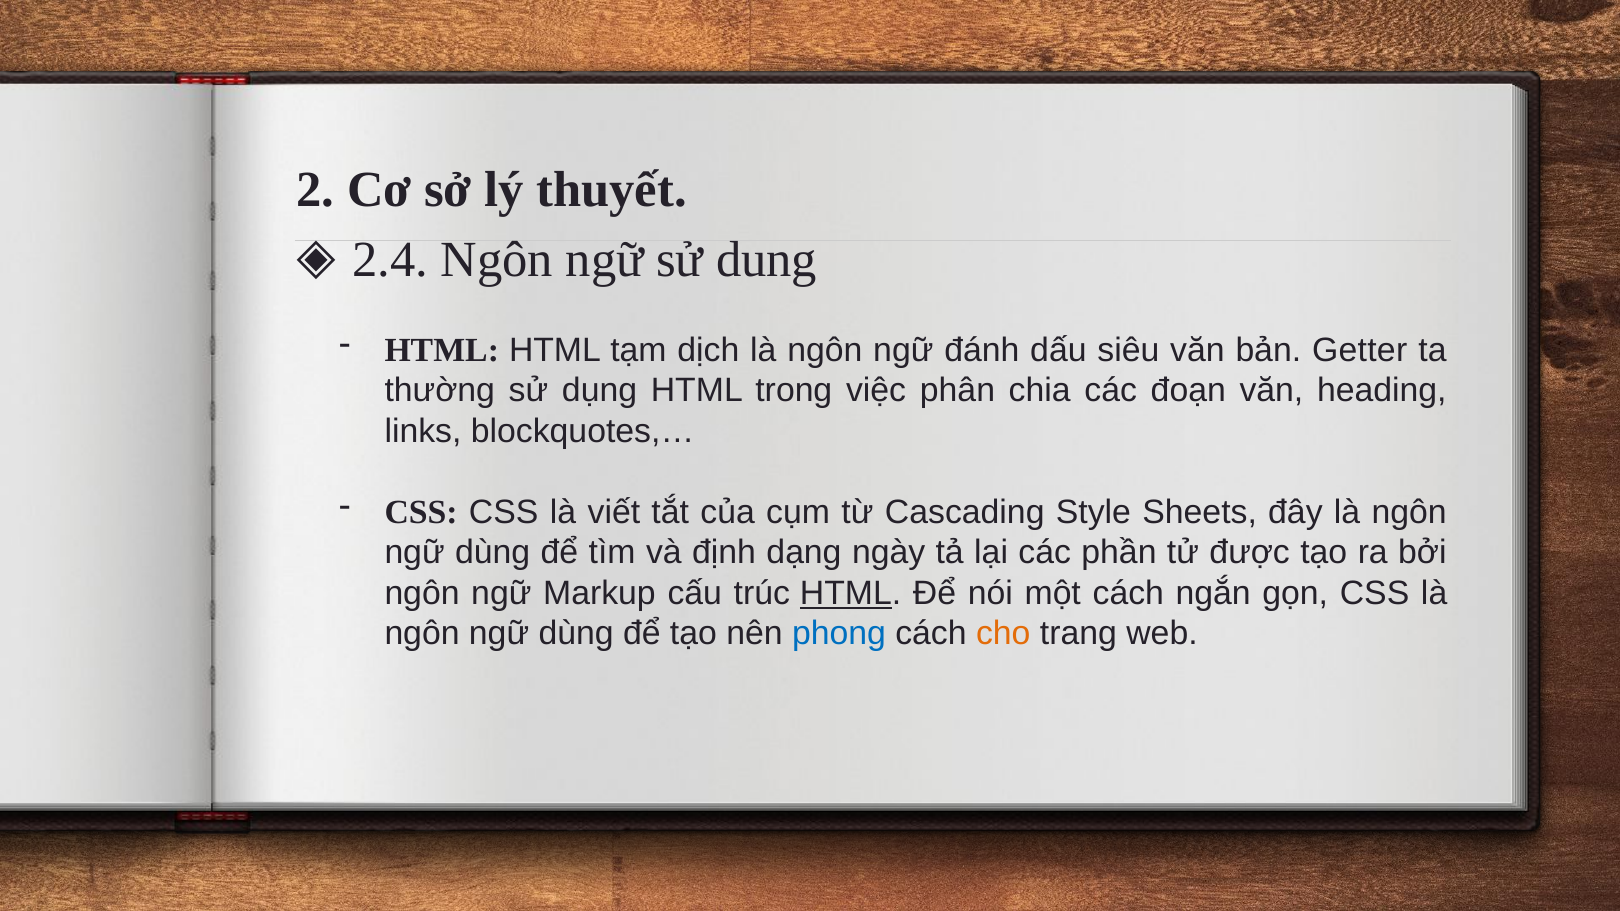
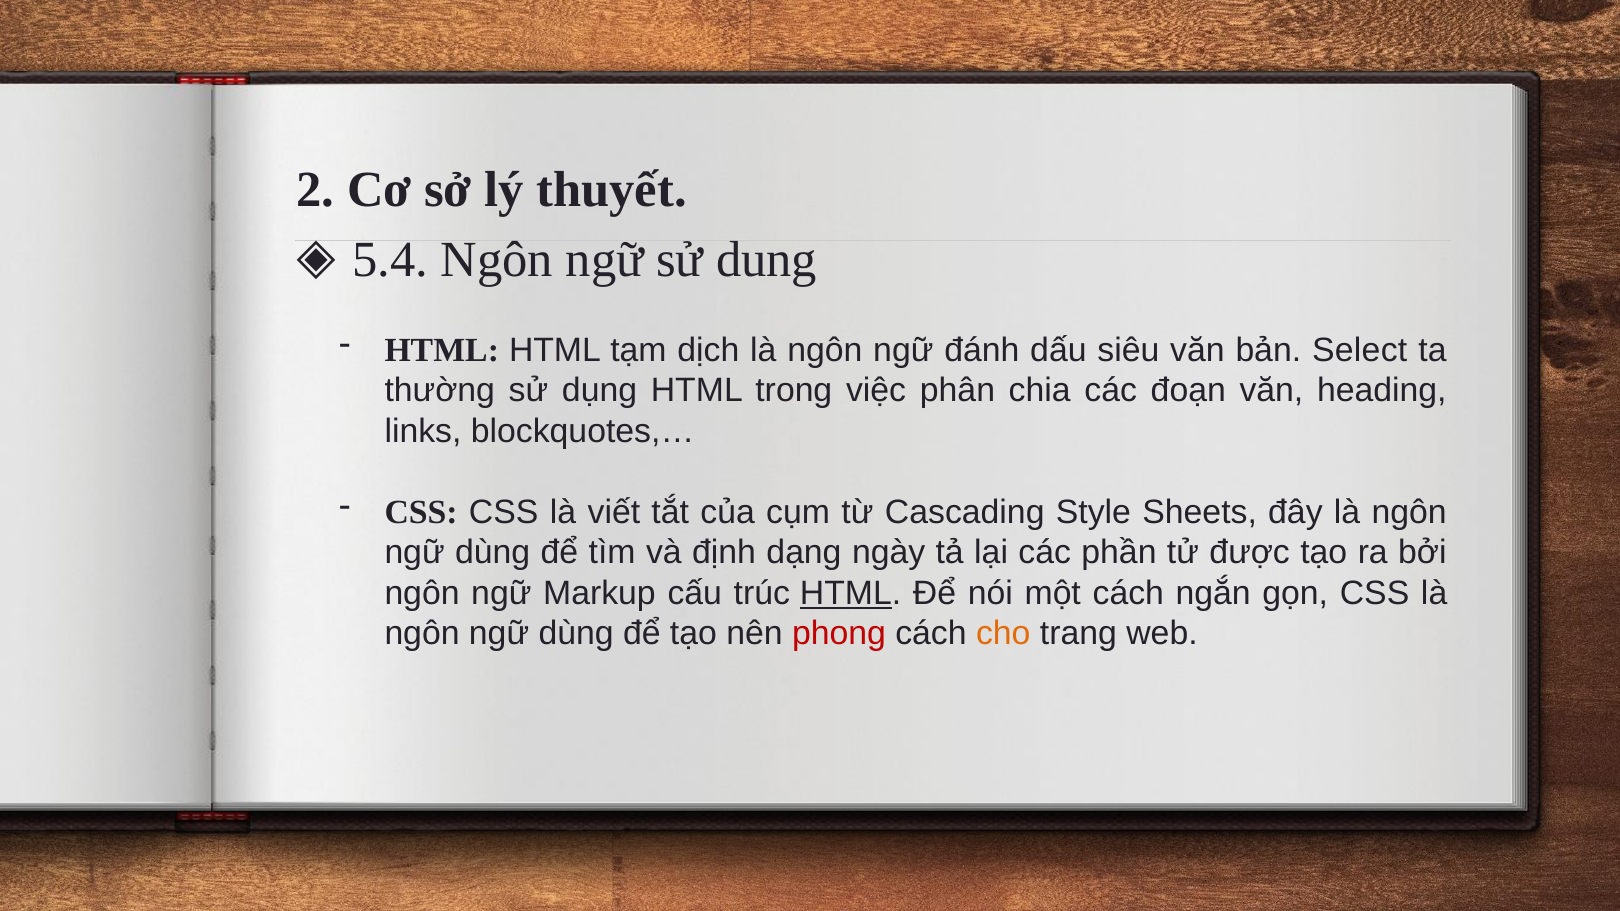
2.4: 2.4 -> 5.4 (390, 260)
Getter: Getter -> Select (1360, 350)
phong colour: blue -> red (839, 634)
